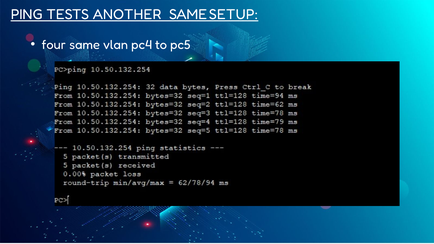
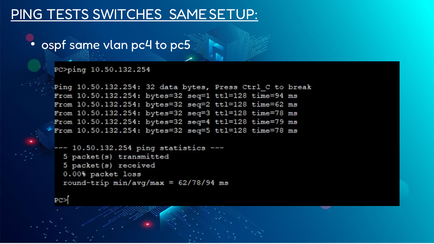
ANOTHER: ANOTHER -> SWITCHES (127, 14)
four: four -> ospf (54, 45)
